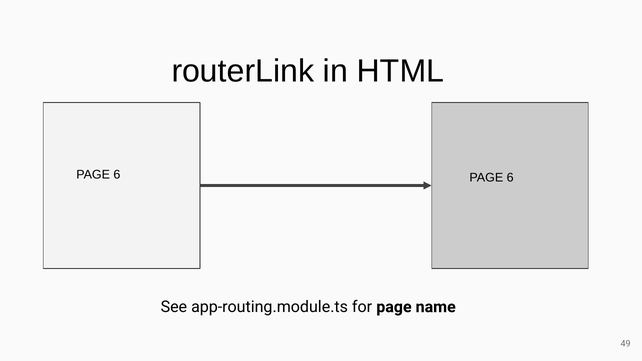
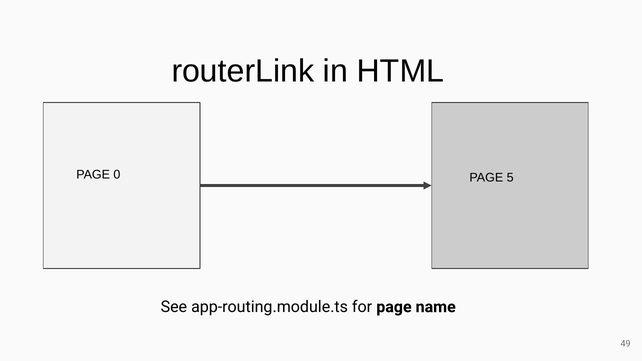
6: 6 -> 0 (117, 175)
6: 6 -> 5 (510, 178)
